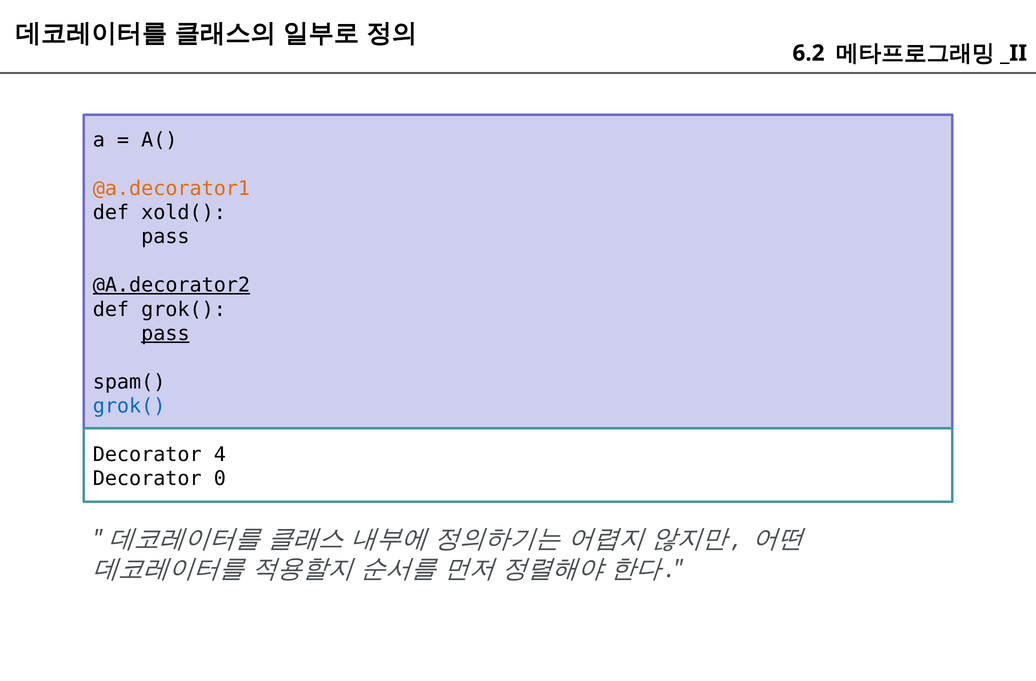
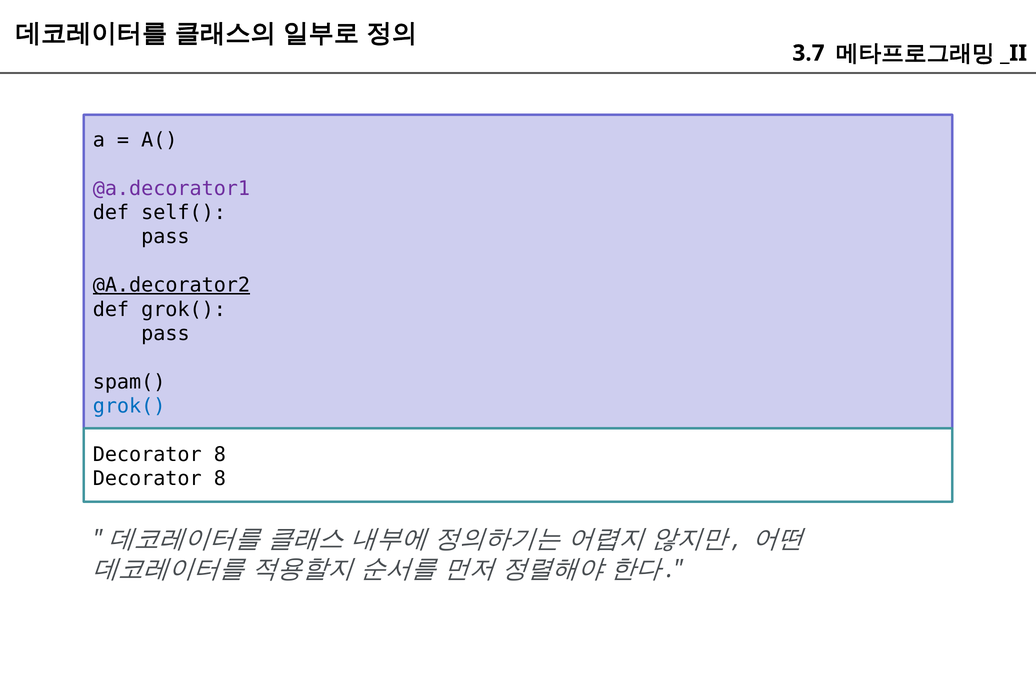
6.2: 6.2 -> 3.7 (809, 53)
@a.decorator1 colour: orange -> purple (171, 188)
xold(: xold( -> self( (184, 212)
pass underline: present -> none (165, 333)
4: 4 -> 8 (220, 454)
0: 0 -> 8 (220, 478)
